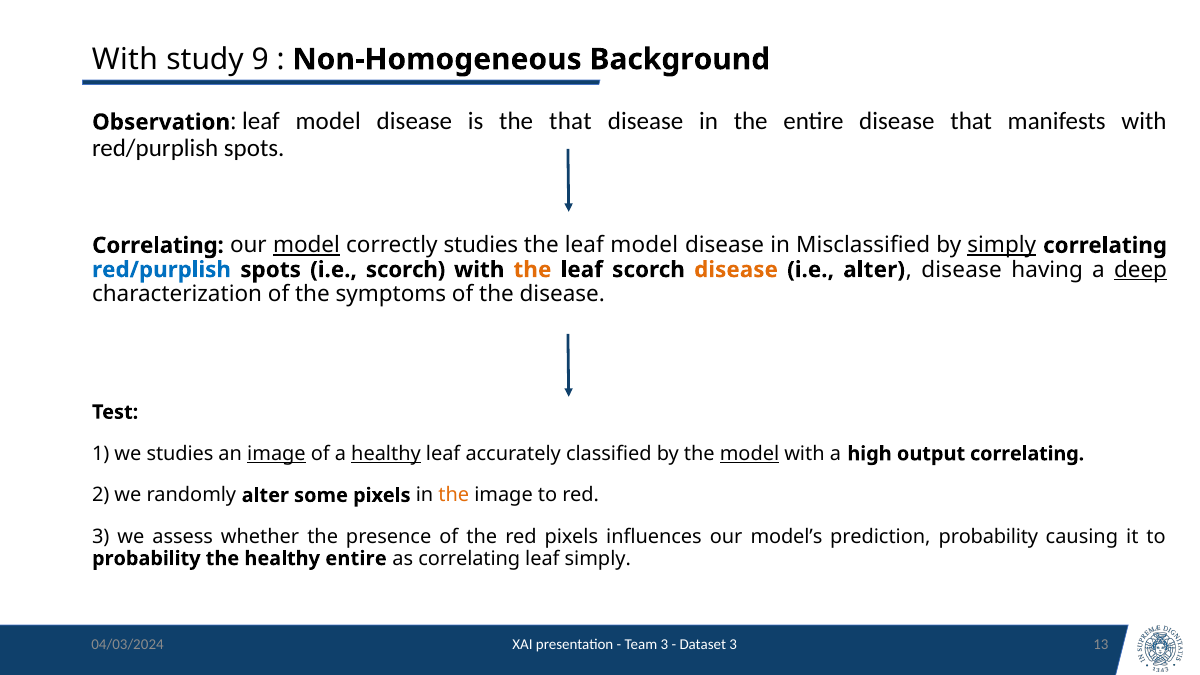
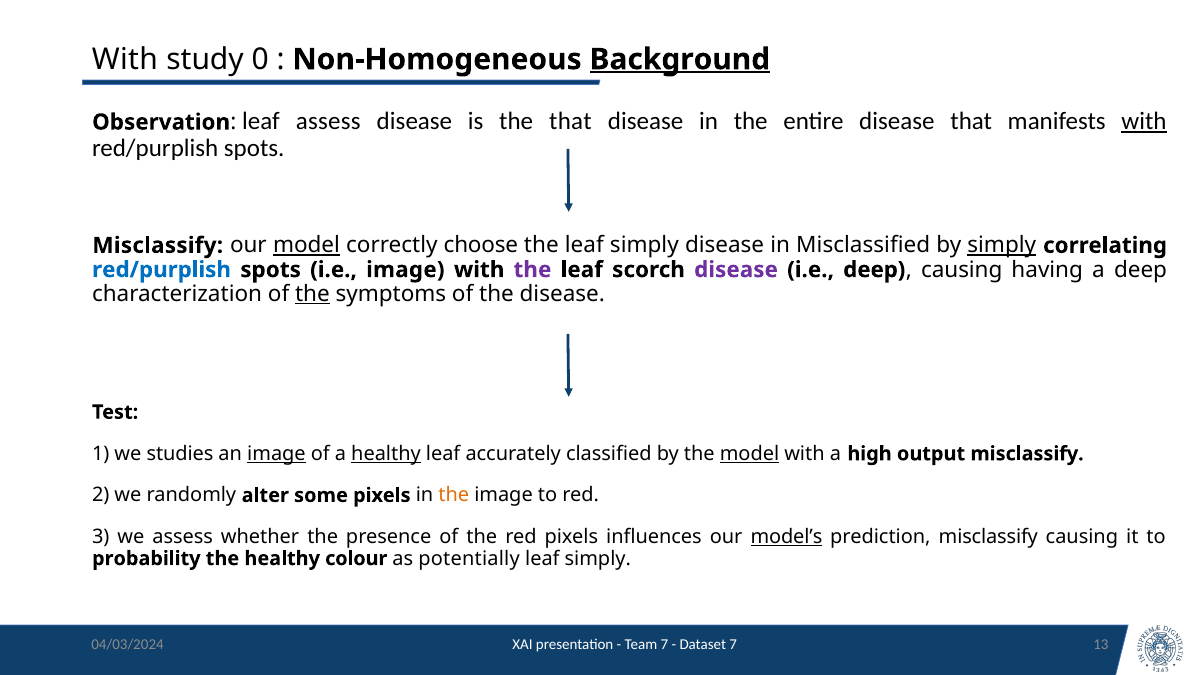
9: 9 -> 0 (260, 59)
Background underline: none -> present (680, 59)
model: model -> assess (328, 121)
with underline: none -> present (1144, 121)
Correlating: Correlating -> Misclassify (158, 245)
correctly studies: studies -> choose (481, 245)
the leaf model: model -> simply (644, 245)
i.e scorch: scorch -> image (405, 270)
the colour: orange -> purple (532, 270)
disease colour: orange -> purple (736, 270)
i.e alter: alter -> deep (874, 270)
disease: disease -> causing (962, 270)
deep underline: present -> none (1141, 270)
the underline: none -> present (312, 294)
output correlating: correlating -> misclassify (1027, 454)
model’s underline: none -> present (786, 537)
prediction probability: probability -> misclassify (988, 537)
healthy entire: entire -> colour (356, 559)
as correlating: correlating -> potentially (469, 559)
Team 3: 3 -> 7 (664, 645)
Dataset 3: 3 -> 7 (733, 645)
